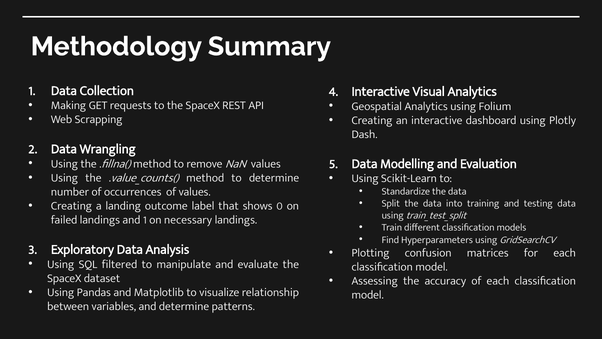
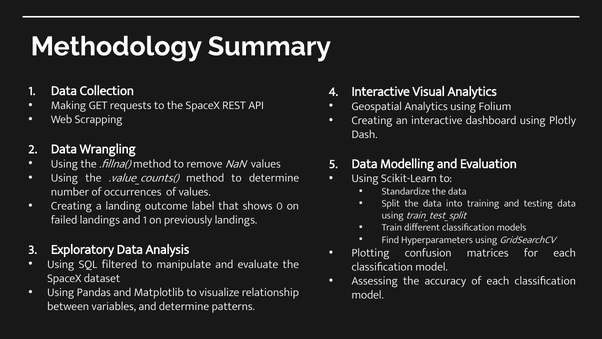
necessary: necessary -> previously (188, 220)
